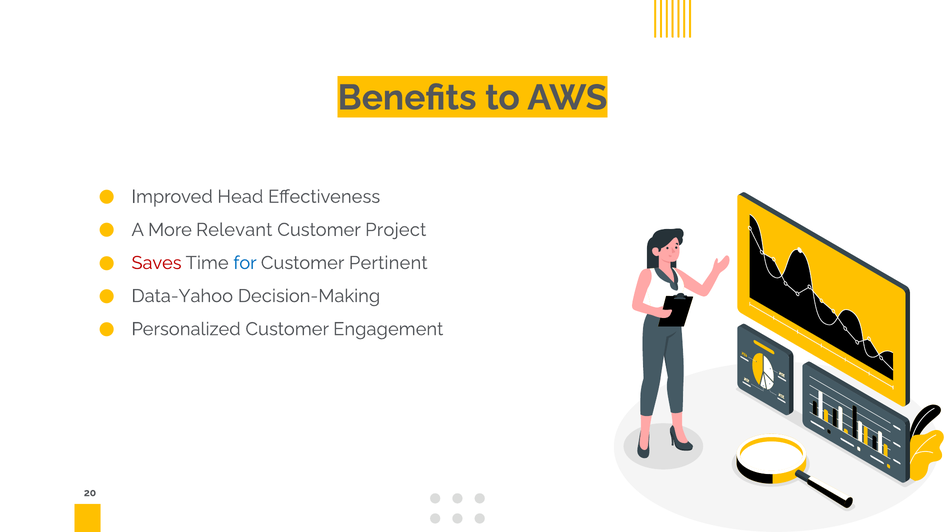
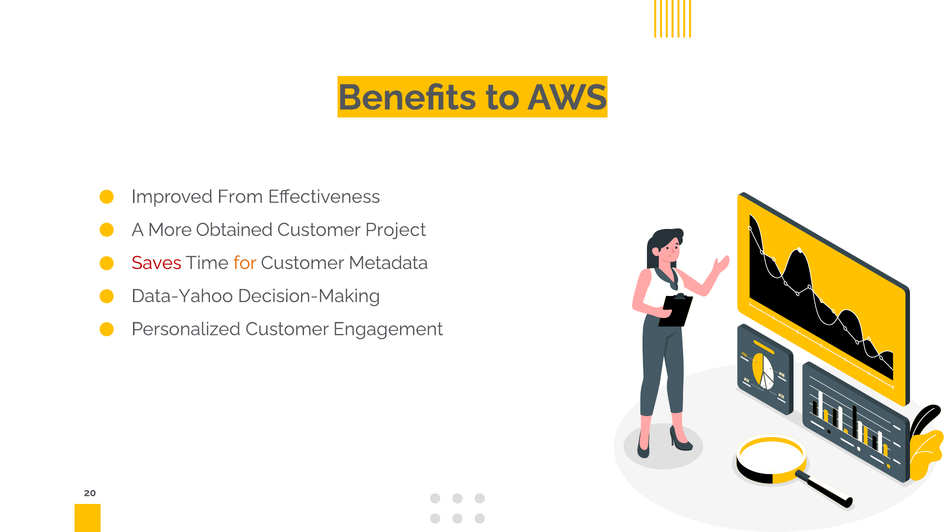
Head: Head -> From (240, 197)
Relevant: Relevant -> Obtained (234, 230)
for colour: blue -> orange (245, 263)
Pertinent: Pertinent -> Metadata (388, 263)
